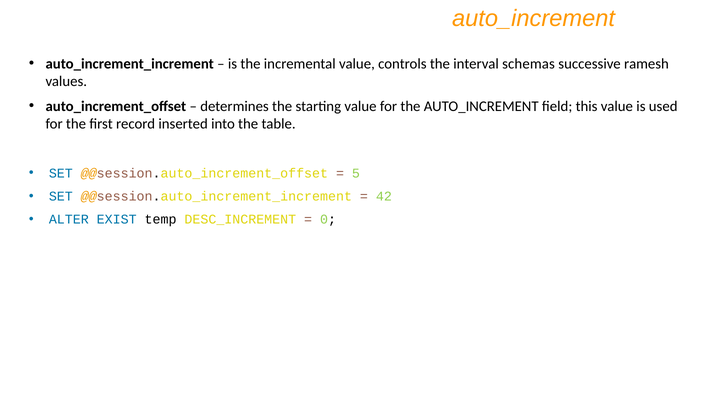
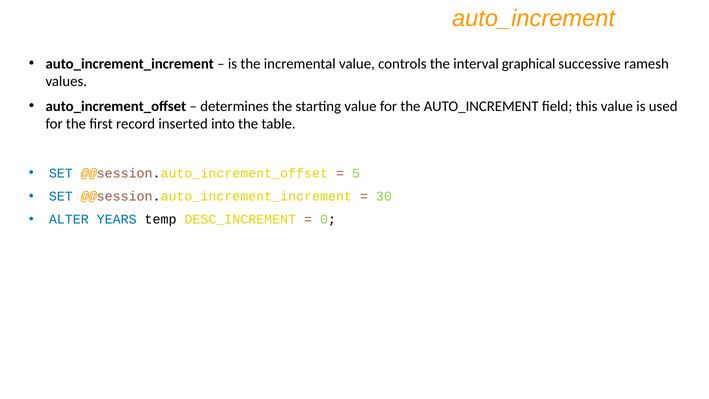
schemas: schemas -> graphical (529, 64)
42: 42 -> 30 (384, 196)
EXIST: EXIST -> YEARS (117, 219)
